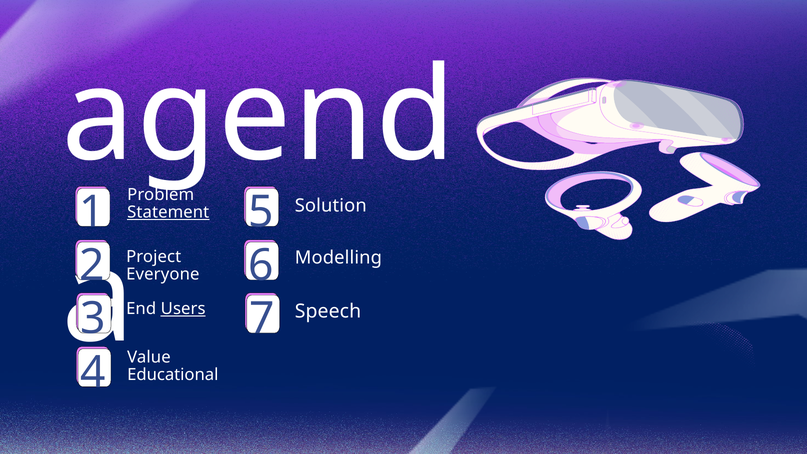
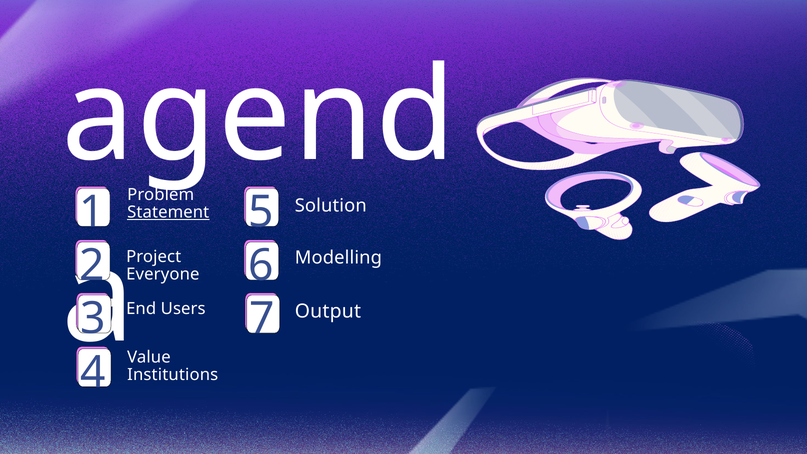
Users underline: present -> none (183, 309)
Speech: Speech -> Output (328, 311)
Educational: Educational -> Institutions (173, 375)
